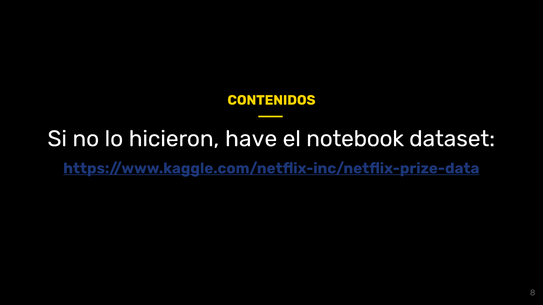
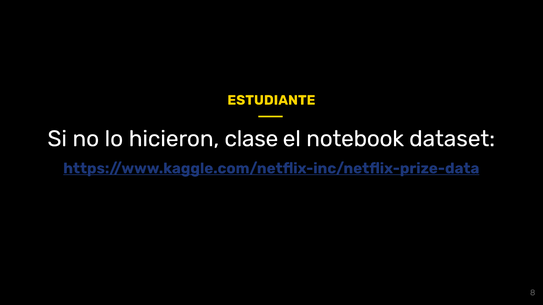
CONTENIDOS: CONTENIDOS -> ESTUDIANTE (271, 100)
have: have -> clase (251, 139)
